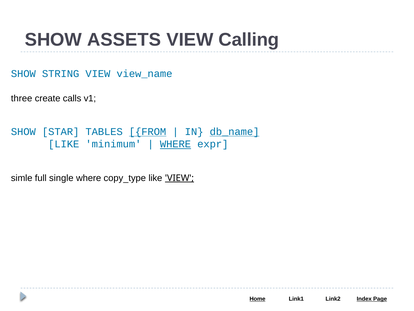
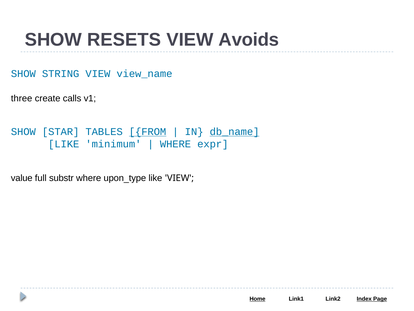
ASSETS: ASSETS -> RESETS (124, 40)
Calling: Calling -> Avoids (249, 40)
WHERE underline: present -> none (176, 144)
simle: simle -> value (22, 178)
single: single -> substr (61, 178)
copy_type: copy_type -> upon_type (125, 178)
VIEW underline: present -> none (179, 178)
